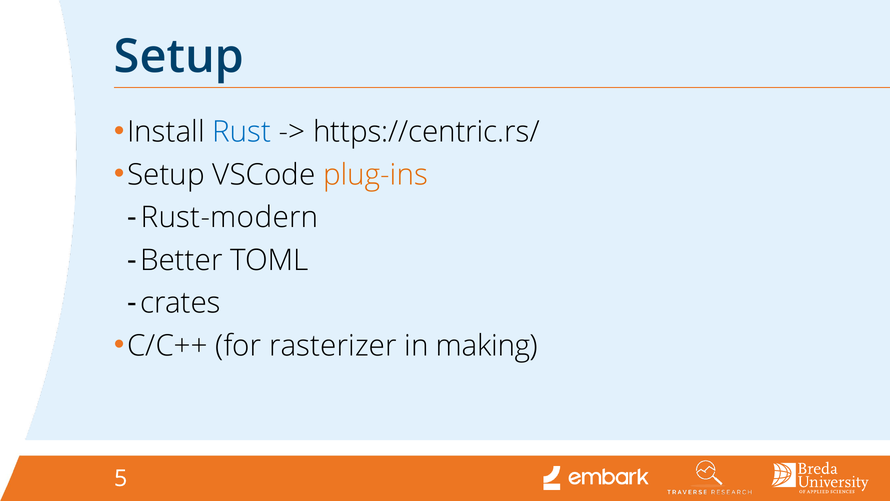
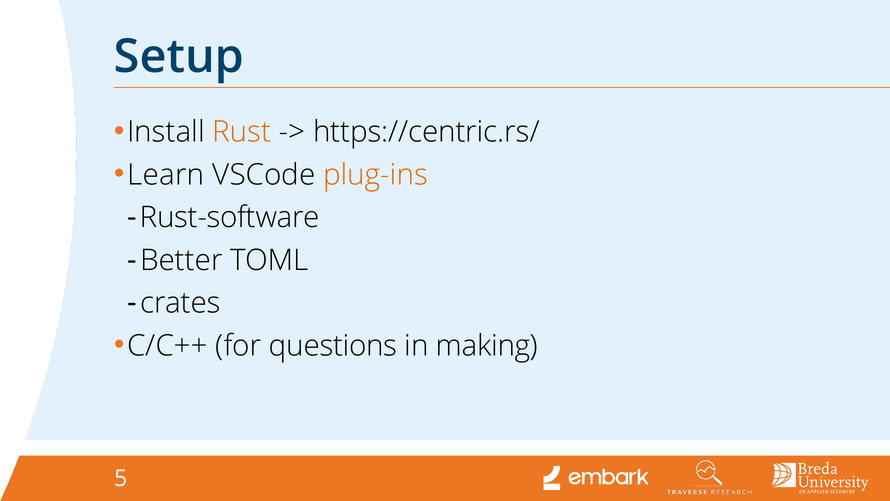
Rust colour: blue -> orange (242, 132)
Setup: Setup -> Learn (166, 175)
Rust-modern: Rust-modern -> Rust-software (230, 217)
rasterizer: rasterizer -> questions (333, 345)
